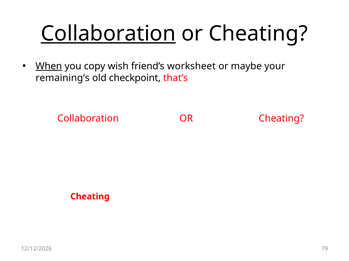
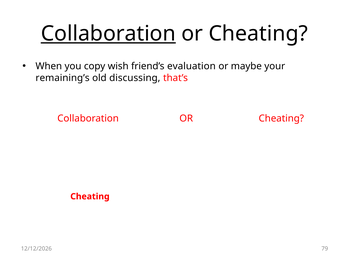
When underline: present -> none (49, 66)
worksheet: worksheet -> evaluation (191, 66)
checkpoint: checkpoint -> discussing (135, 78)
